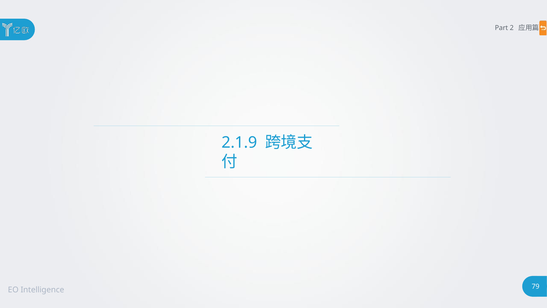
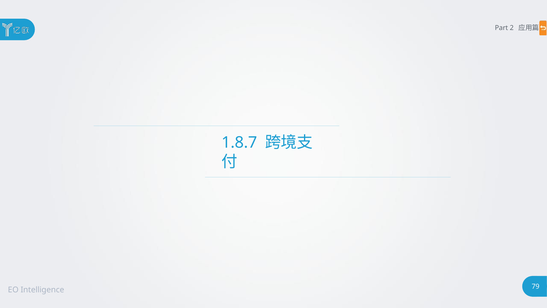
2.1.9: 2.1.9 -> 1.8.7 (239, 142)
